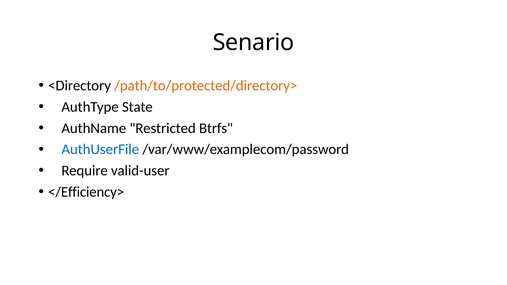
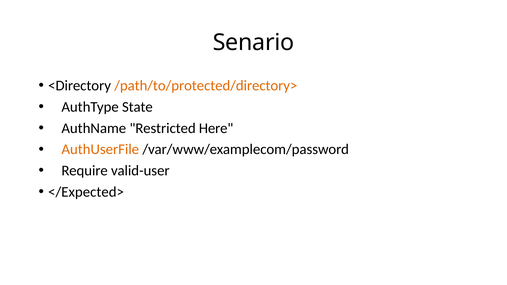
Btrfs: Btrfs -> Here (216, 128)
AuthUserFile colour: blue -> orange (100, 149)
</Efficiency>: </Efficiency> -> </Expected> (86, 192)
